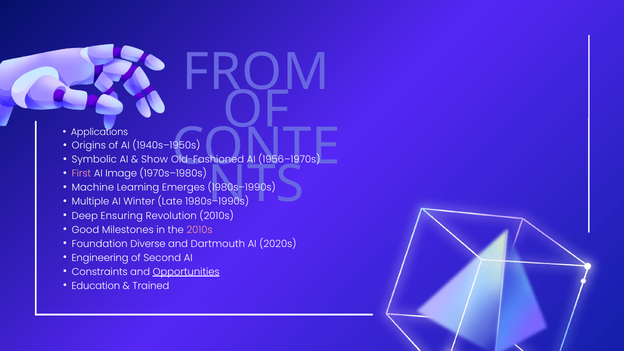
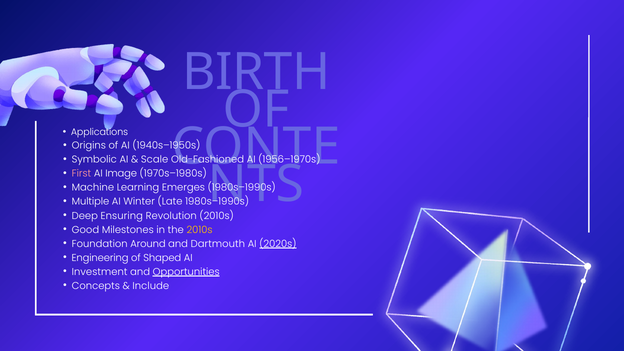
FROM: FROM -> BIRTH (256, 72)
Show: Show -> Scale (155, 160)
2010s colour: pink -> yellow (200, 230)
Diverse: Diverse -> Around (148, 244)
2020s underline: none -> present (278, 244)
Second: Second -> Shaped (162, 258)
Constraints: Constraints -> Investment (100, 272)
Education: Education -> Concepts (96, 286)
Trained: Trained -> Include (151, 286)
